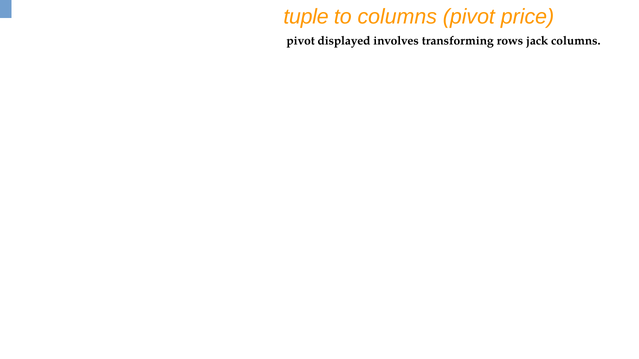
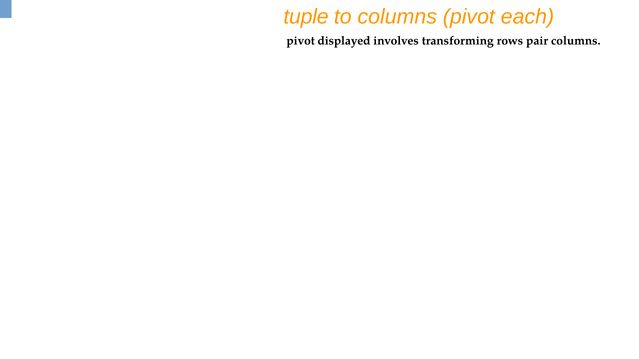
price: price -> each (527, 17)
jack: jack -> pair (537, 41)
